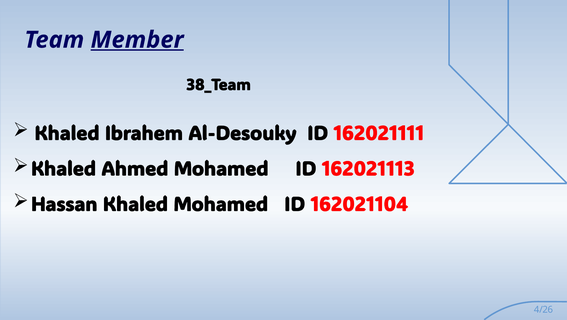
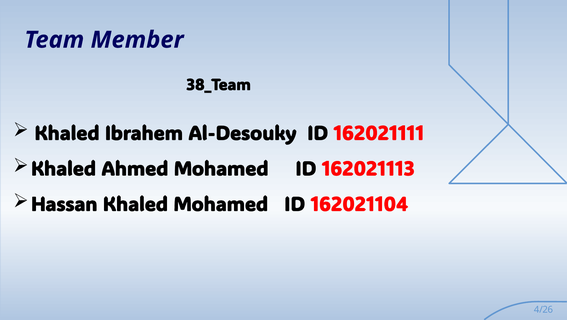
Member underline: present -> none (137, 40)
